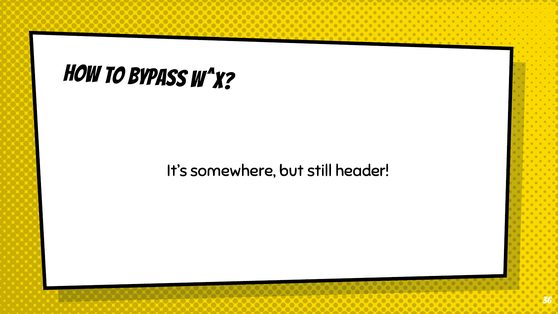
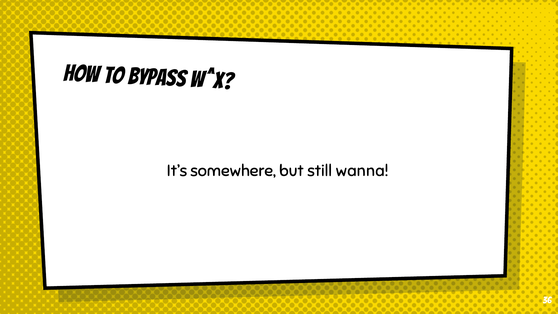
header: header -> wanna (362, 171)
